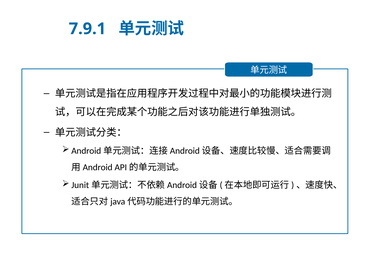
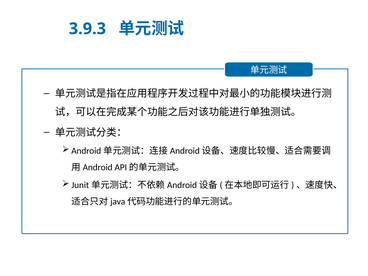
7.9.1: 7.9.1 -> 3.9.3 (87, 29)
